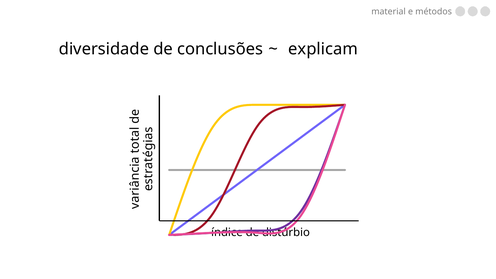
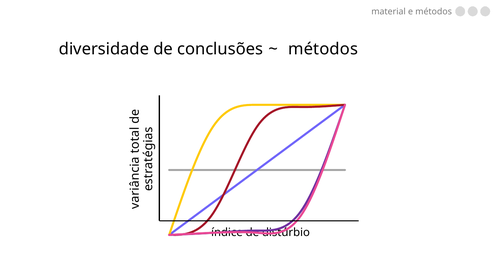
explicam: explicam -> métodos (323, 49)
